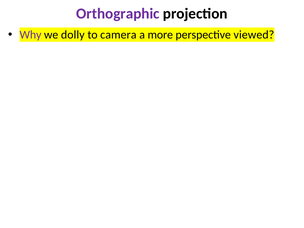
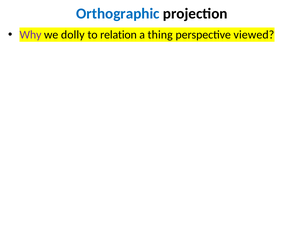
Orthographic colour: purple -> blue (118, 14)
camera: camera -> relation (118, 35)
more: more -> thing (160, 35)
